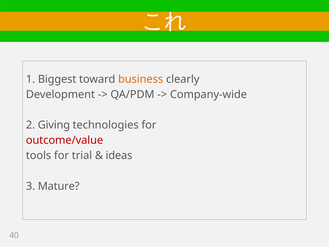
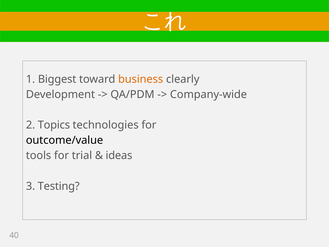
Giving: Giving -> Topics (54, 125)
outcome/value colour: red -> black (65, 140)
Mature: Mature -> Testing (59, 186)
